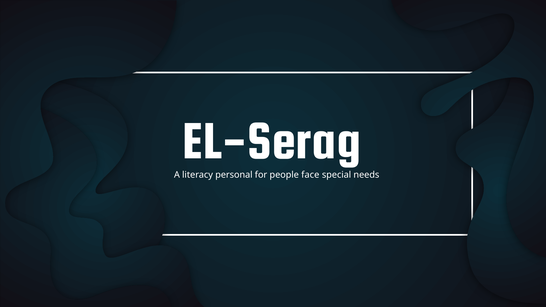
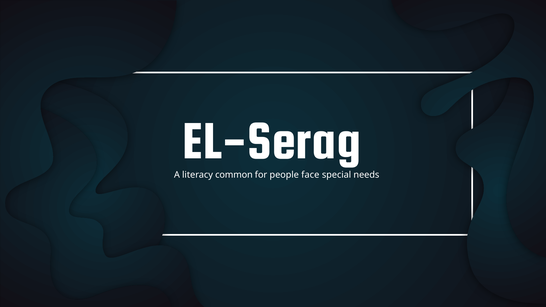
personal: personal -> common (234, 175)
